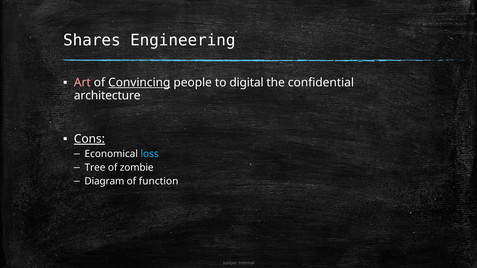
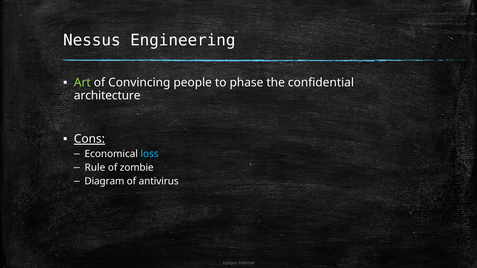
Shares: Shares -> Nessus (92, 40)
Art colour: pink -> light green (82, 83)
Convincing underline: present -> none (139, 83)
digital: digital -> phase (246, 83)
Tree: Tree -> Rule (95, 168)
function: function -> antivirus (159, 181)
